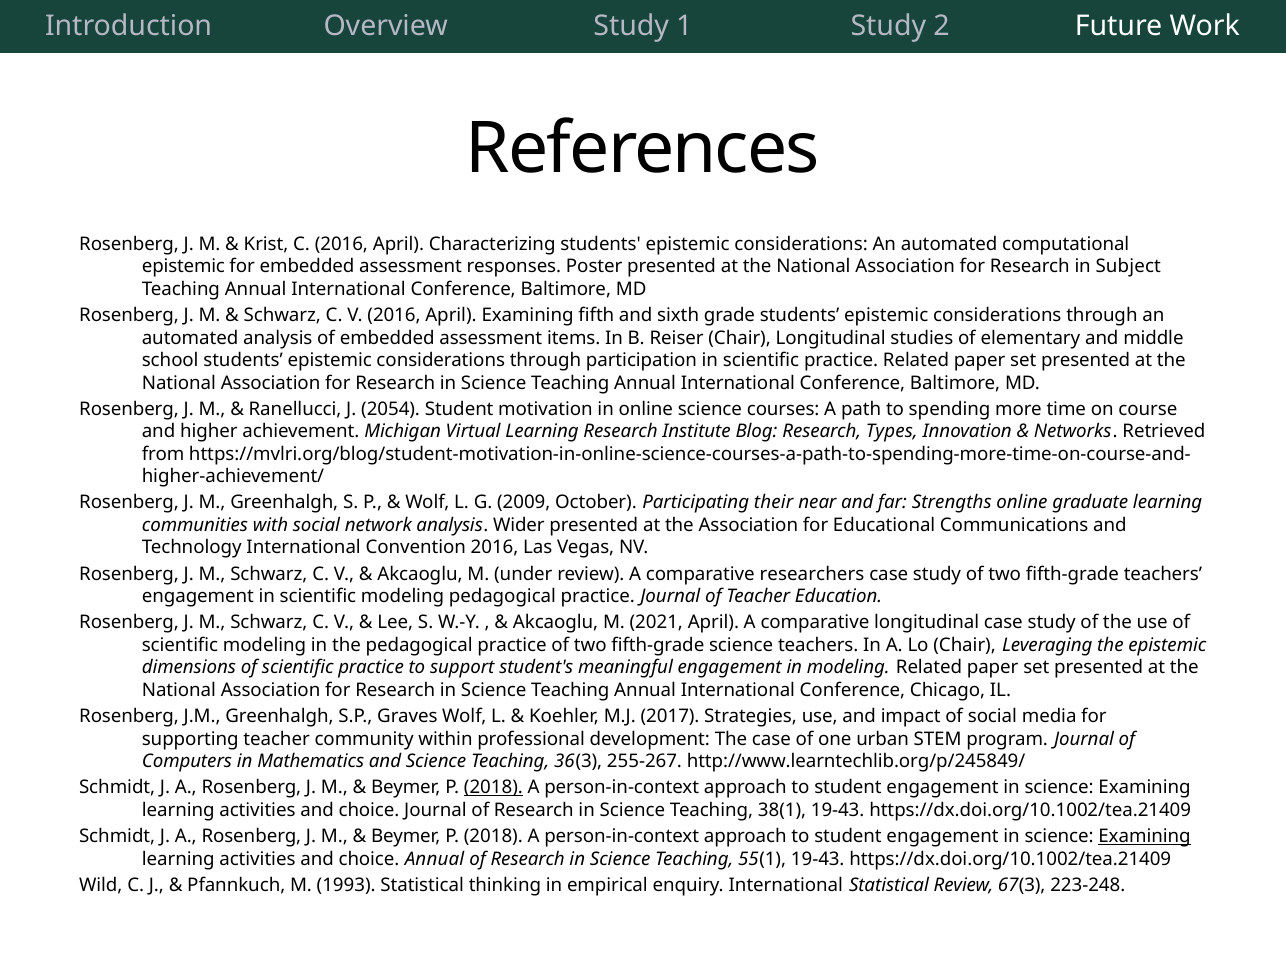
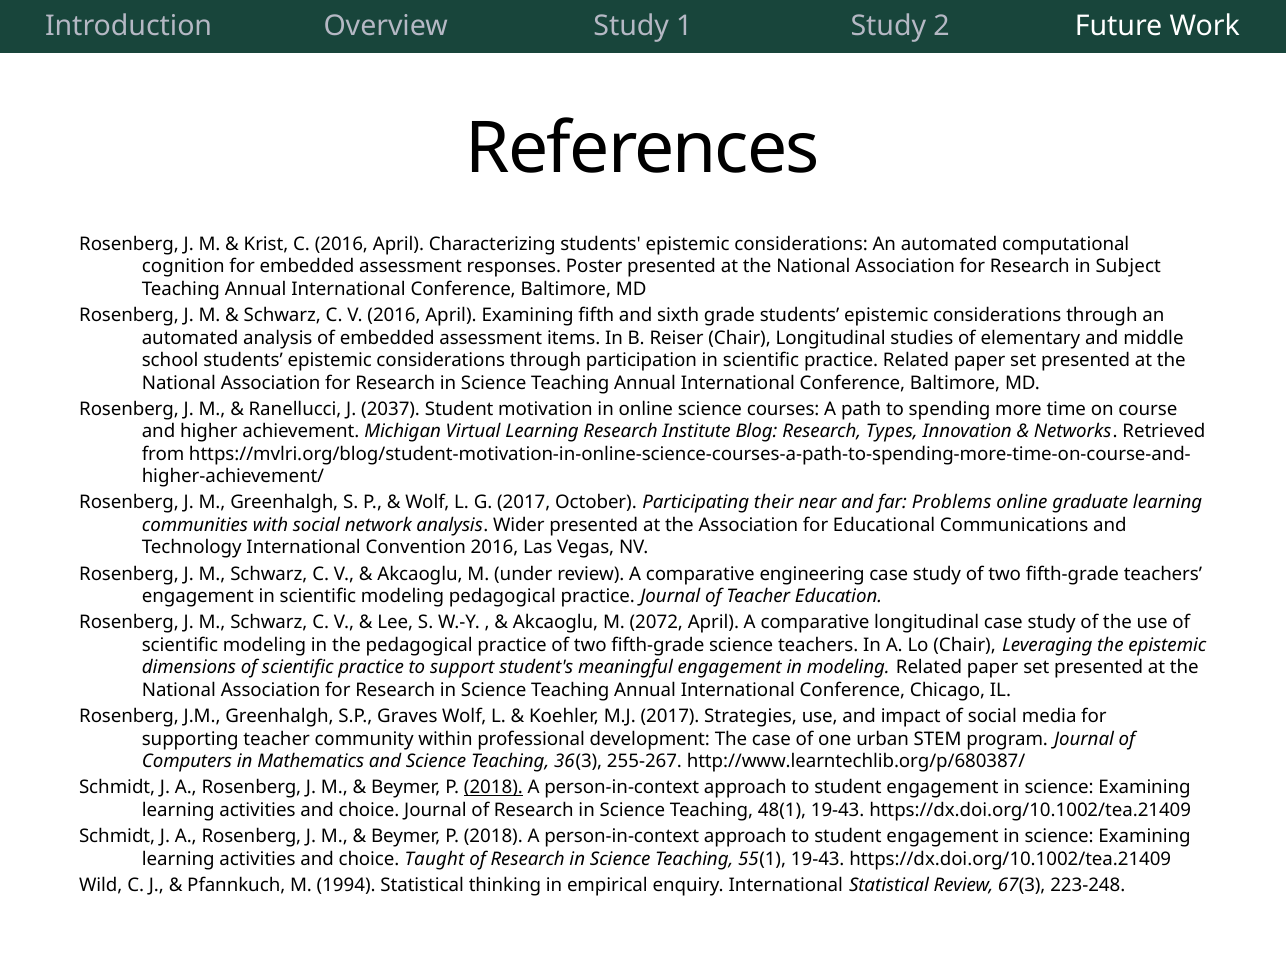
epistemic: epistemic -> cognition (183, 267)
2054: 2054 -> 2037 (391, 409)
G 2009: 2009 -> 2017 (524, 503)
Strengths: Strengths -> Problems (952, 503)
researchers: researchers -> engineering (812, 574)
2021: 2021 -> 2072 (656, 622)
http://www.learntechlib.org/p/245849/: http://www.learntechlib.org/p/245849/ -> http://www.learntechlib.org/p/680387/ (856, 761)
38(1: 38(1 -> 48(1 (782, 810)
Examining underline: present -> none (1145, 836)
choice Annual: Annual -> Taught (435, 858)
1993: 1993 -> 1994 (346, 885)
